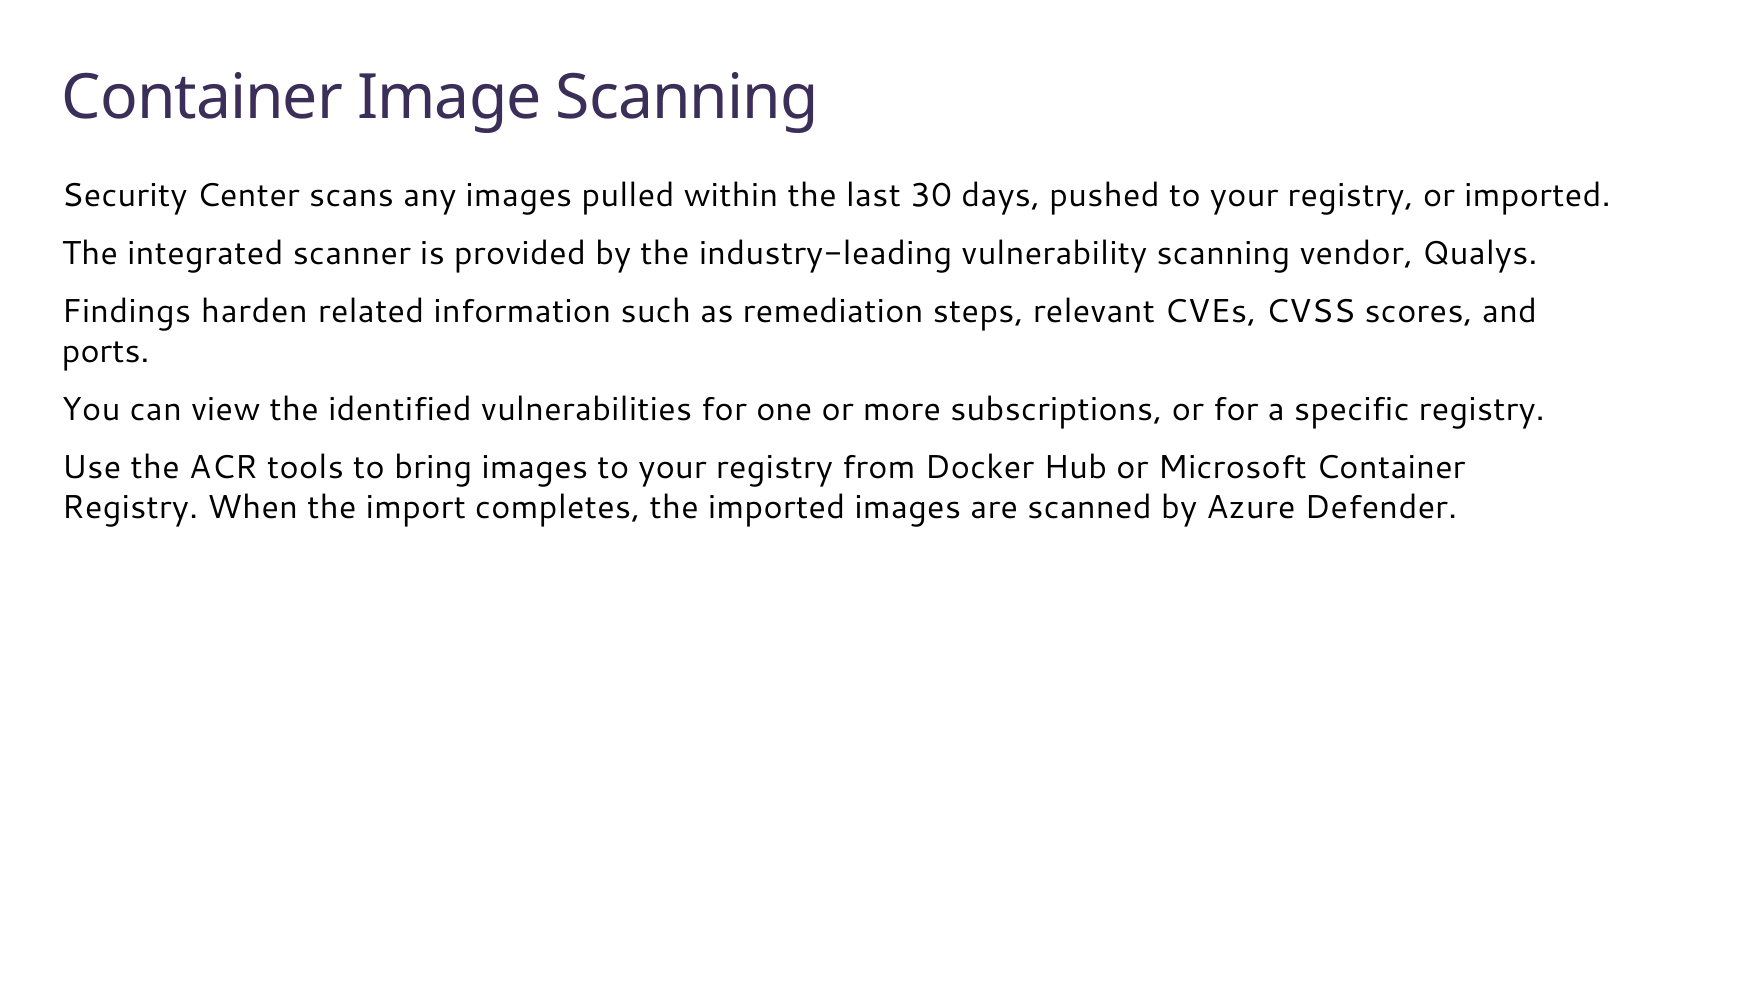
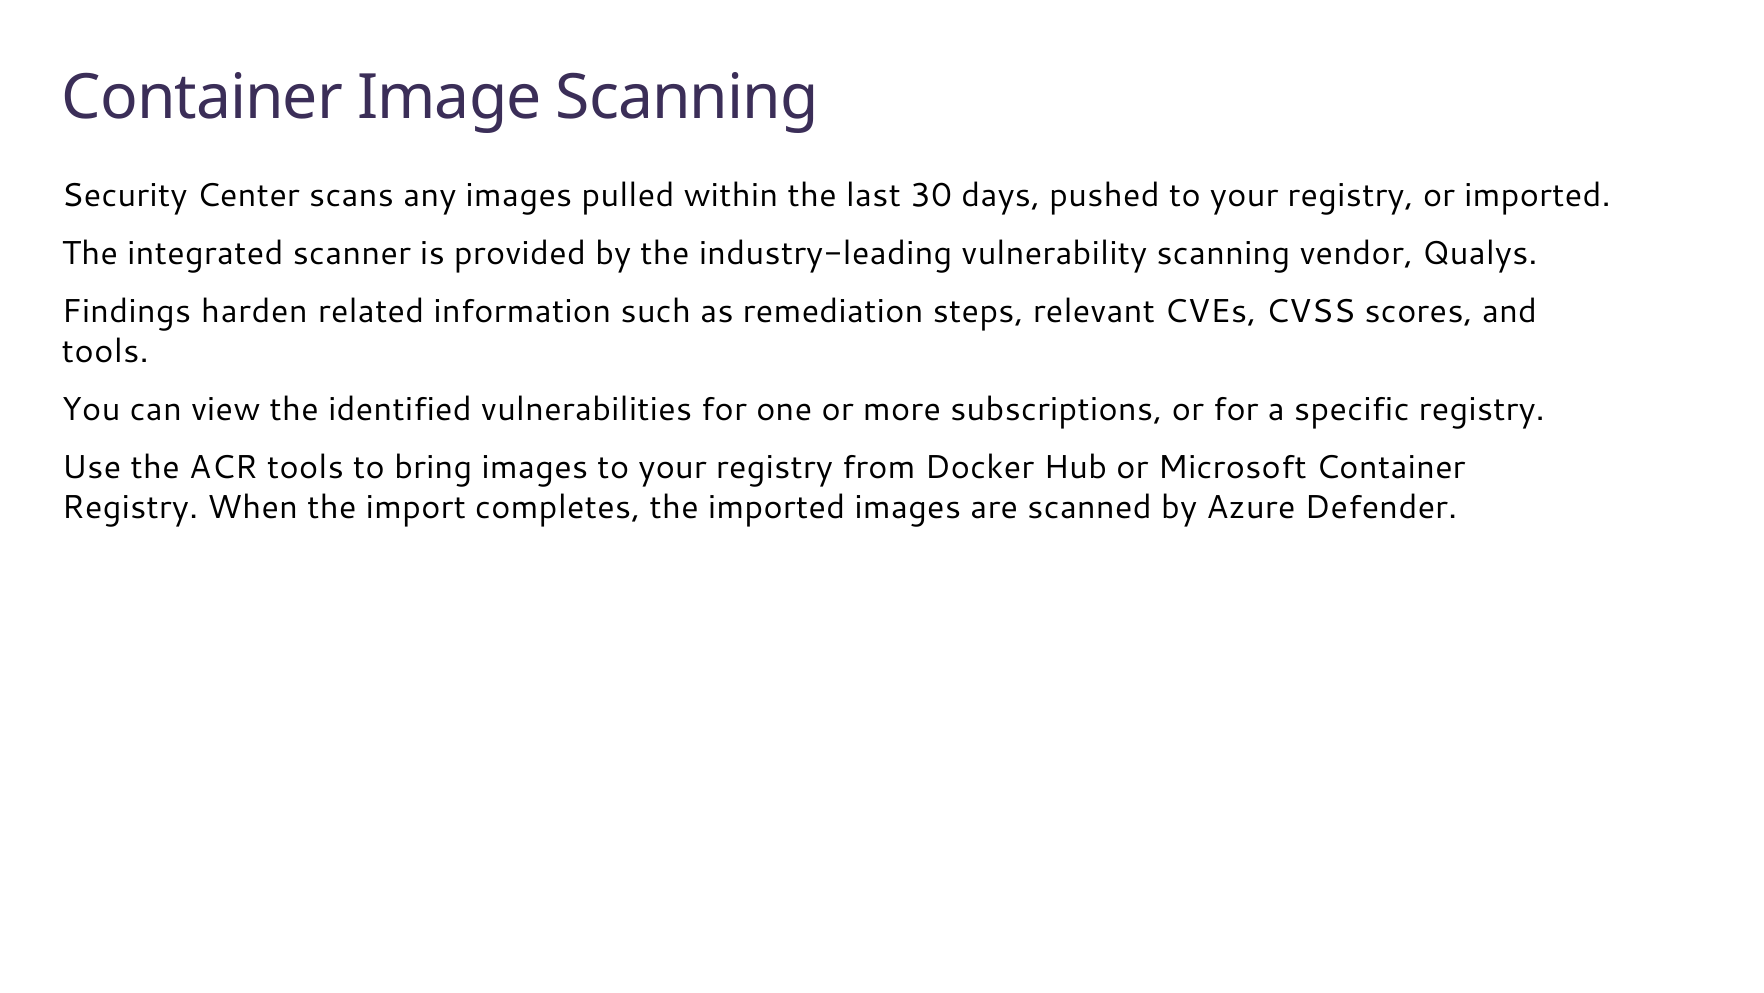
ports: ports -> tools (105, 351)
